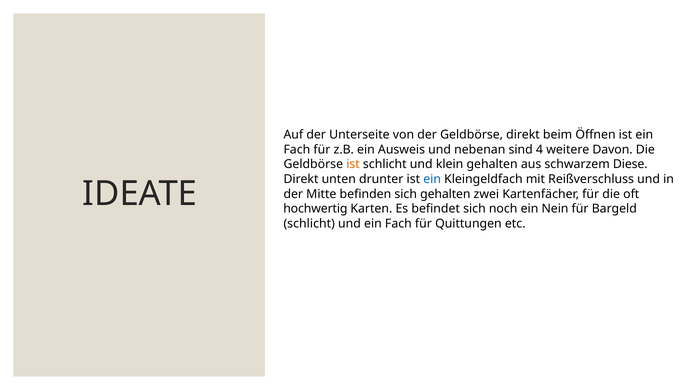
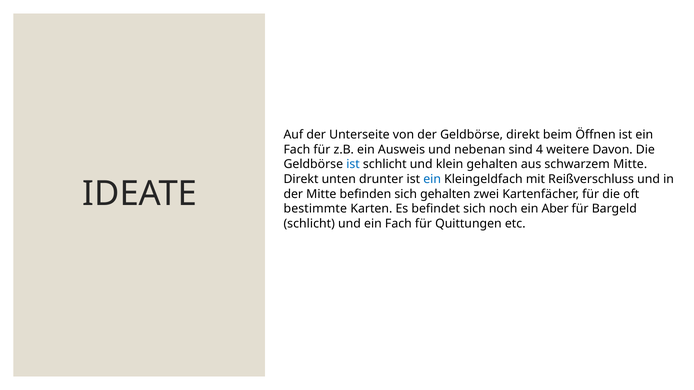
ist colour: orange -> blue (353, 165)
schwarzem Diese: Diese -> Mitte (630, 165)
hochwertig: hochwertig -> bestimmte (315, 209)
Nein: Nein -> Aber (555, 209)
